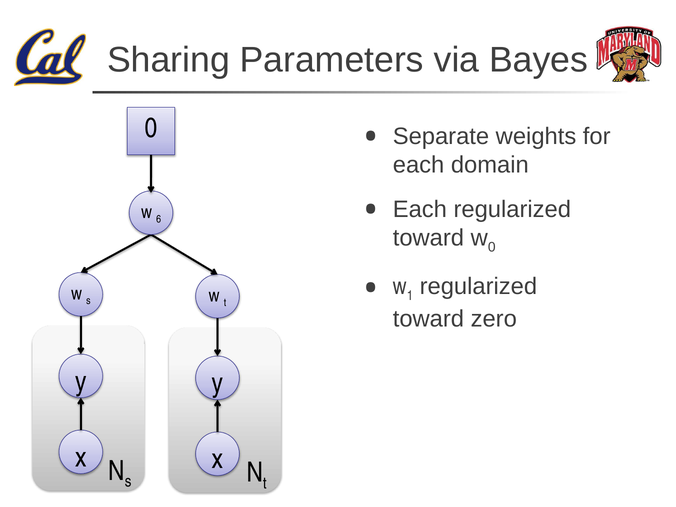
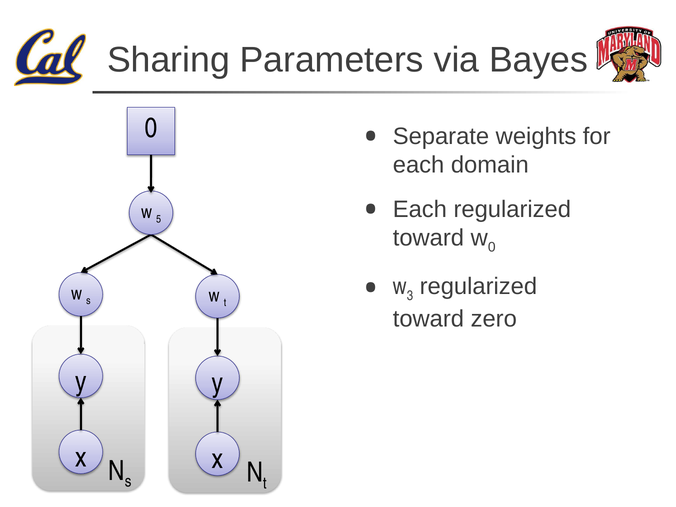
6: 6 -> 5 (159, 219)
1: 1 -> 3 (410, 296)
